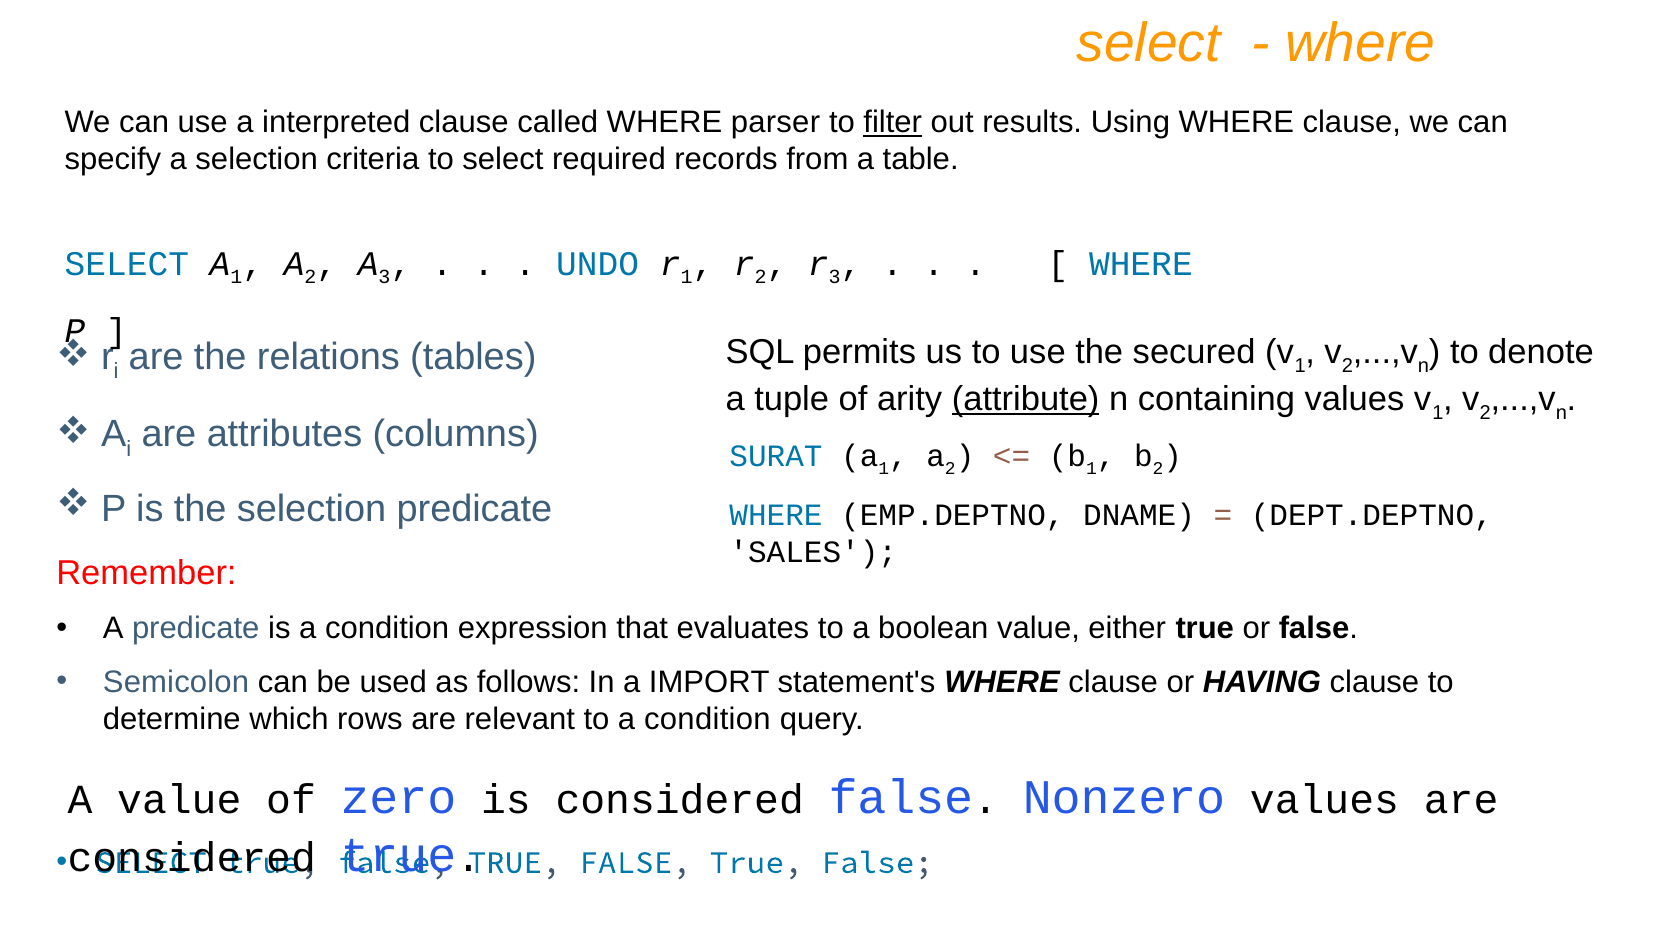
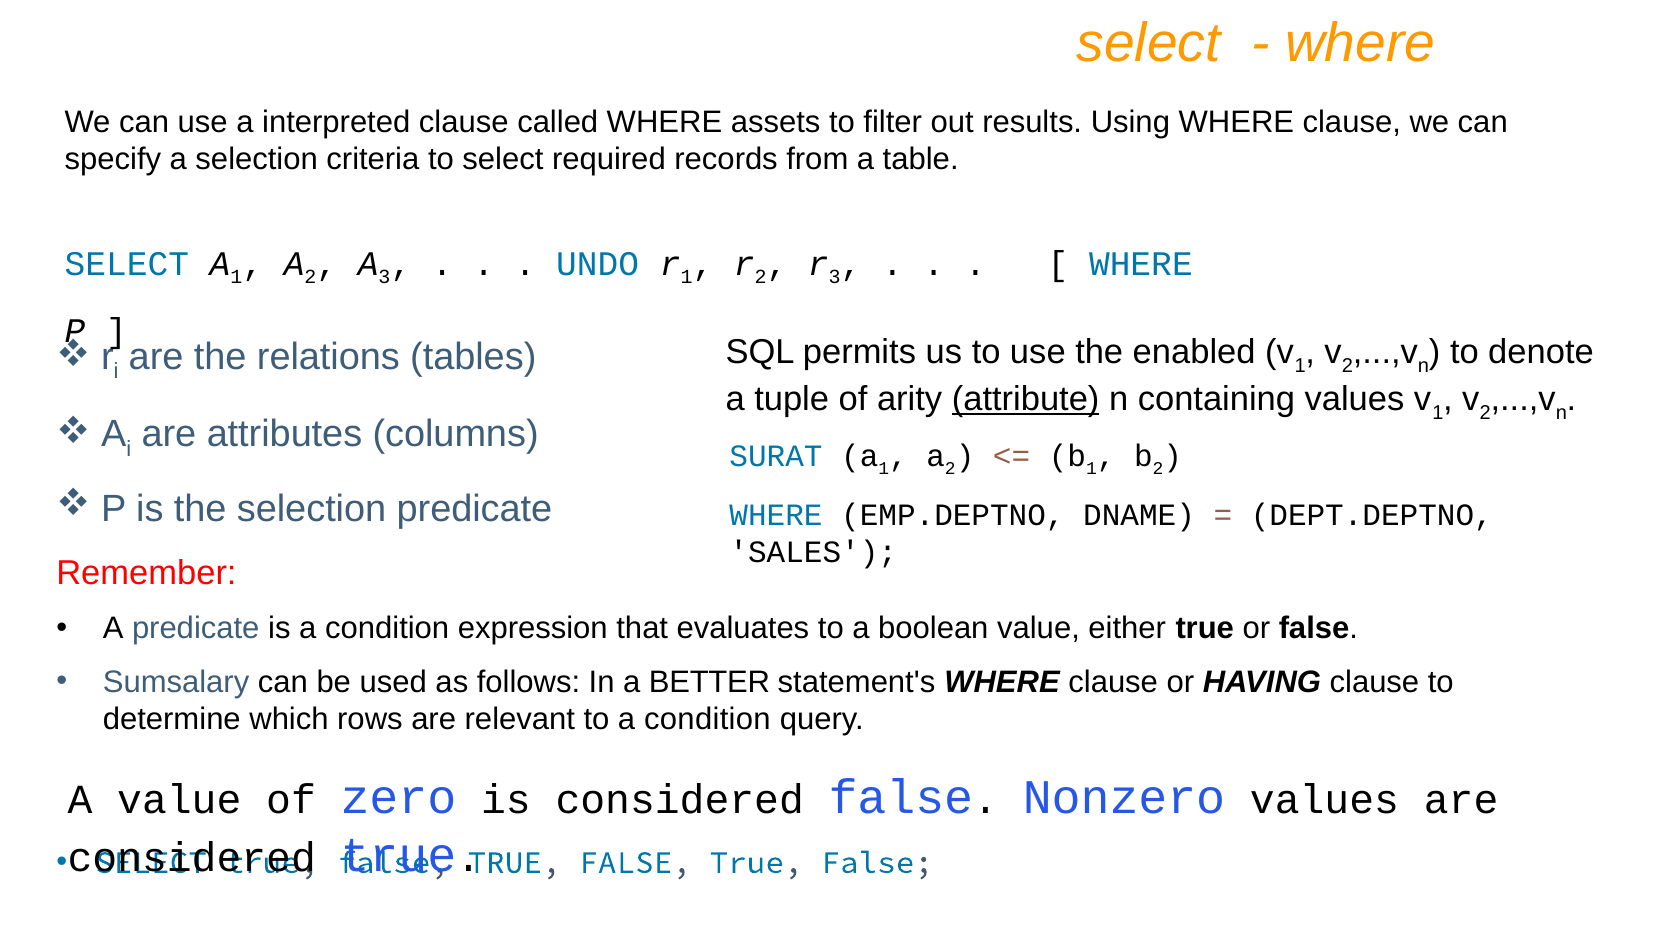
parser: parser -> assets (776, 122)
filter underline: present -> none (893, 122)
secured: secured -> enabled (1194, 352)
Semicolon: Semicolon -> Sumsalary (176, 682)
IMPORT: IMPORT -> BETTER (709, 682)
